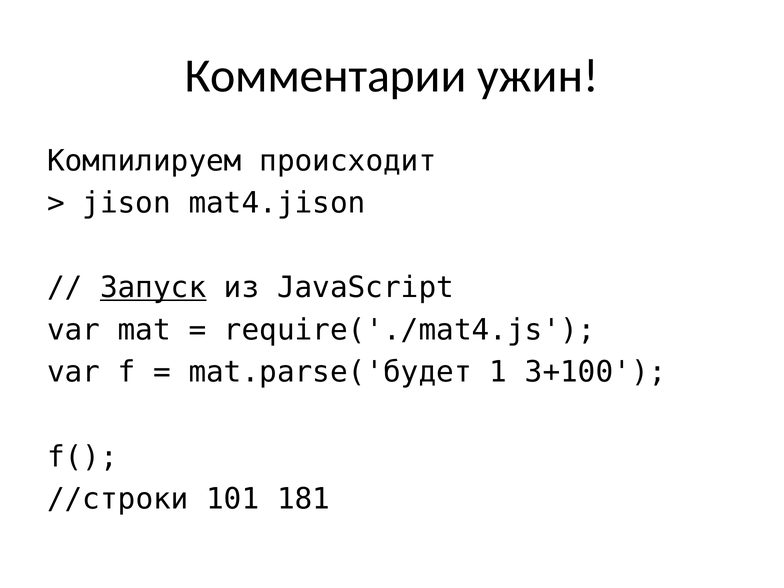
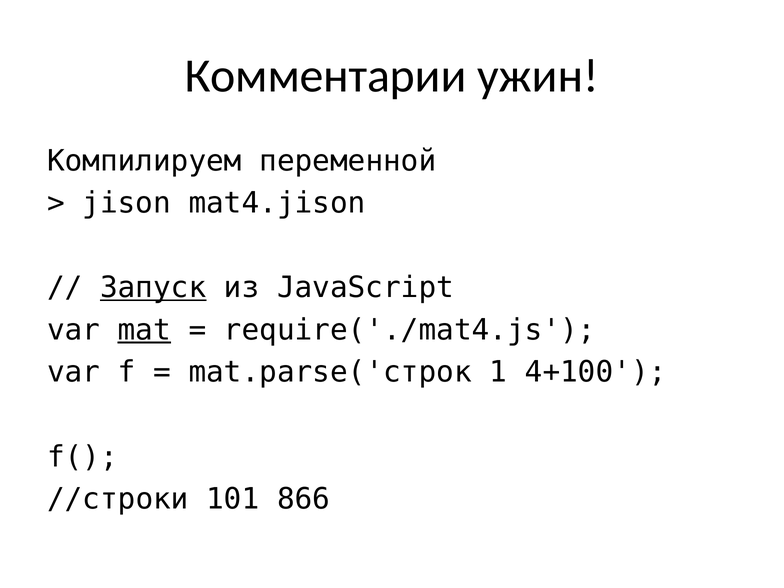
происходит: происходит -> переменной (348, 161)
mat underline: none -> present (144, 330)
mat.parse('будет: mat.parse('будет -> mat.parse('строк (330, 372)
3+100: 3+100 -> 4+100 (596, 372)
181: 181 -> 866 (304, 499)
